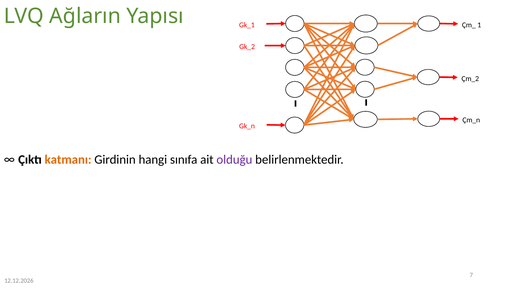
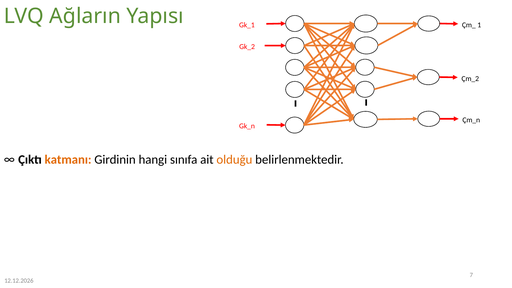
olduğu colour: purple -> orange (234, 160)
